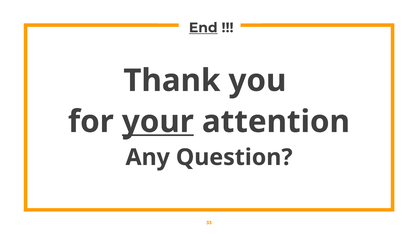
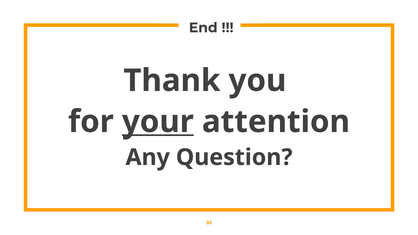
End underline: present -> none (203, 28)
